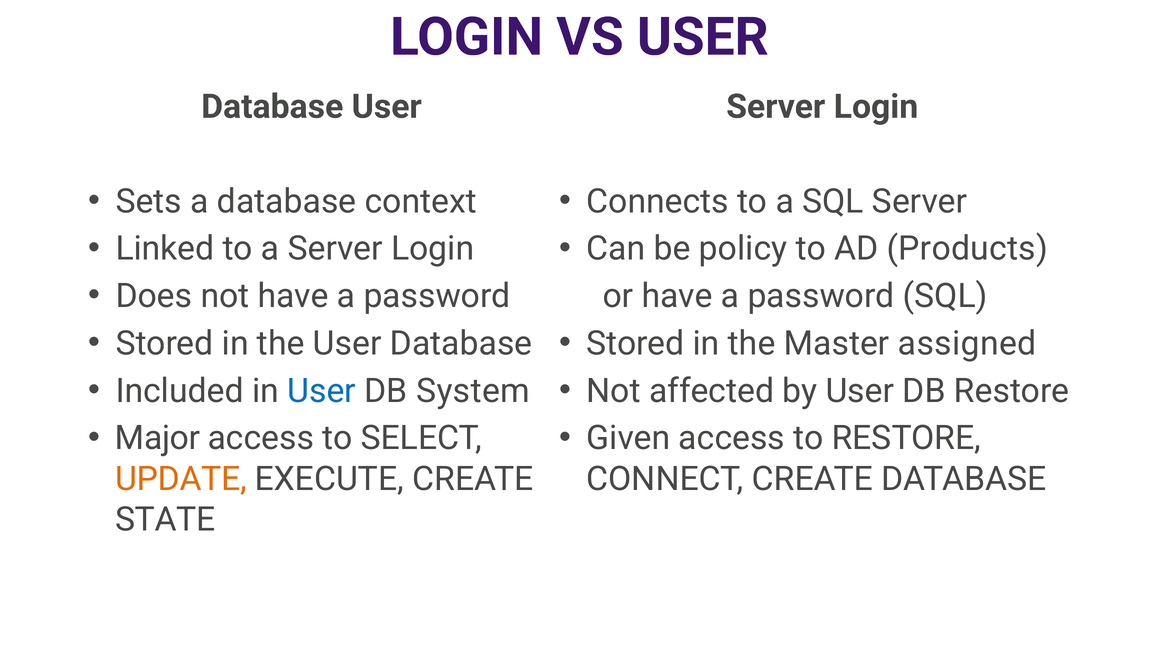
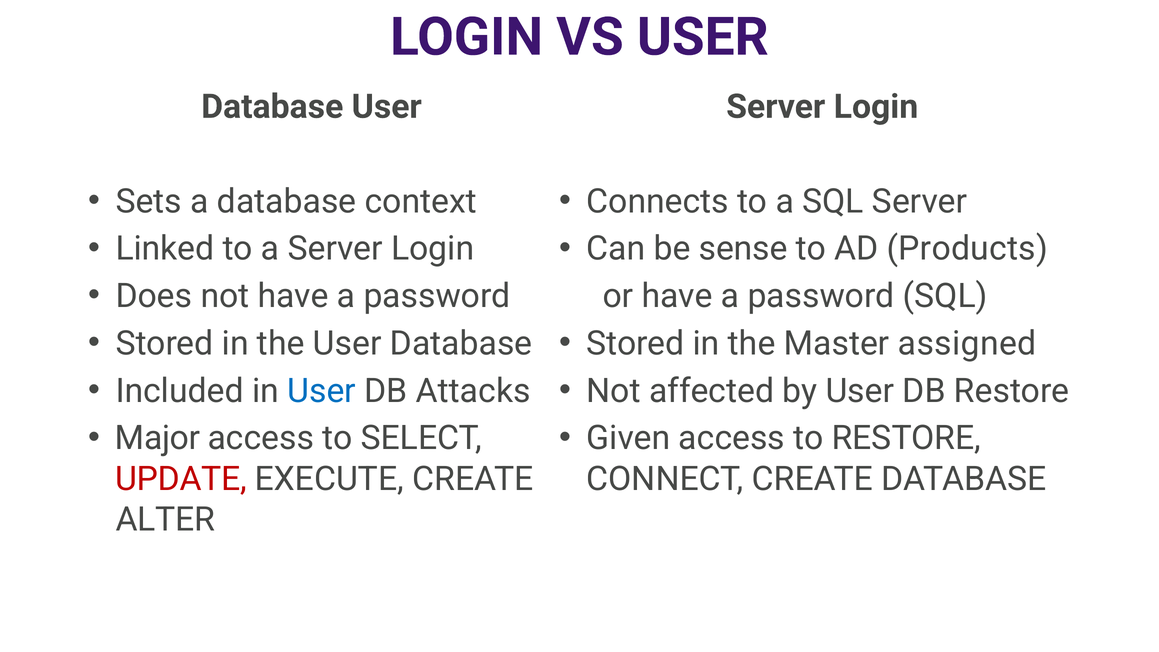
policy: policy -> sense (743, 249)
System: System -> Attacks (473, 391)
UPDATE colour: orange -> red (181, 479)
STATE: STATE -> ALTER (165, 519)
